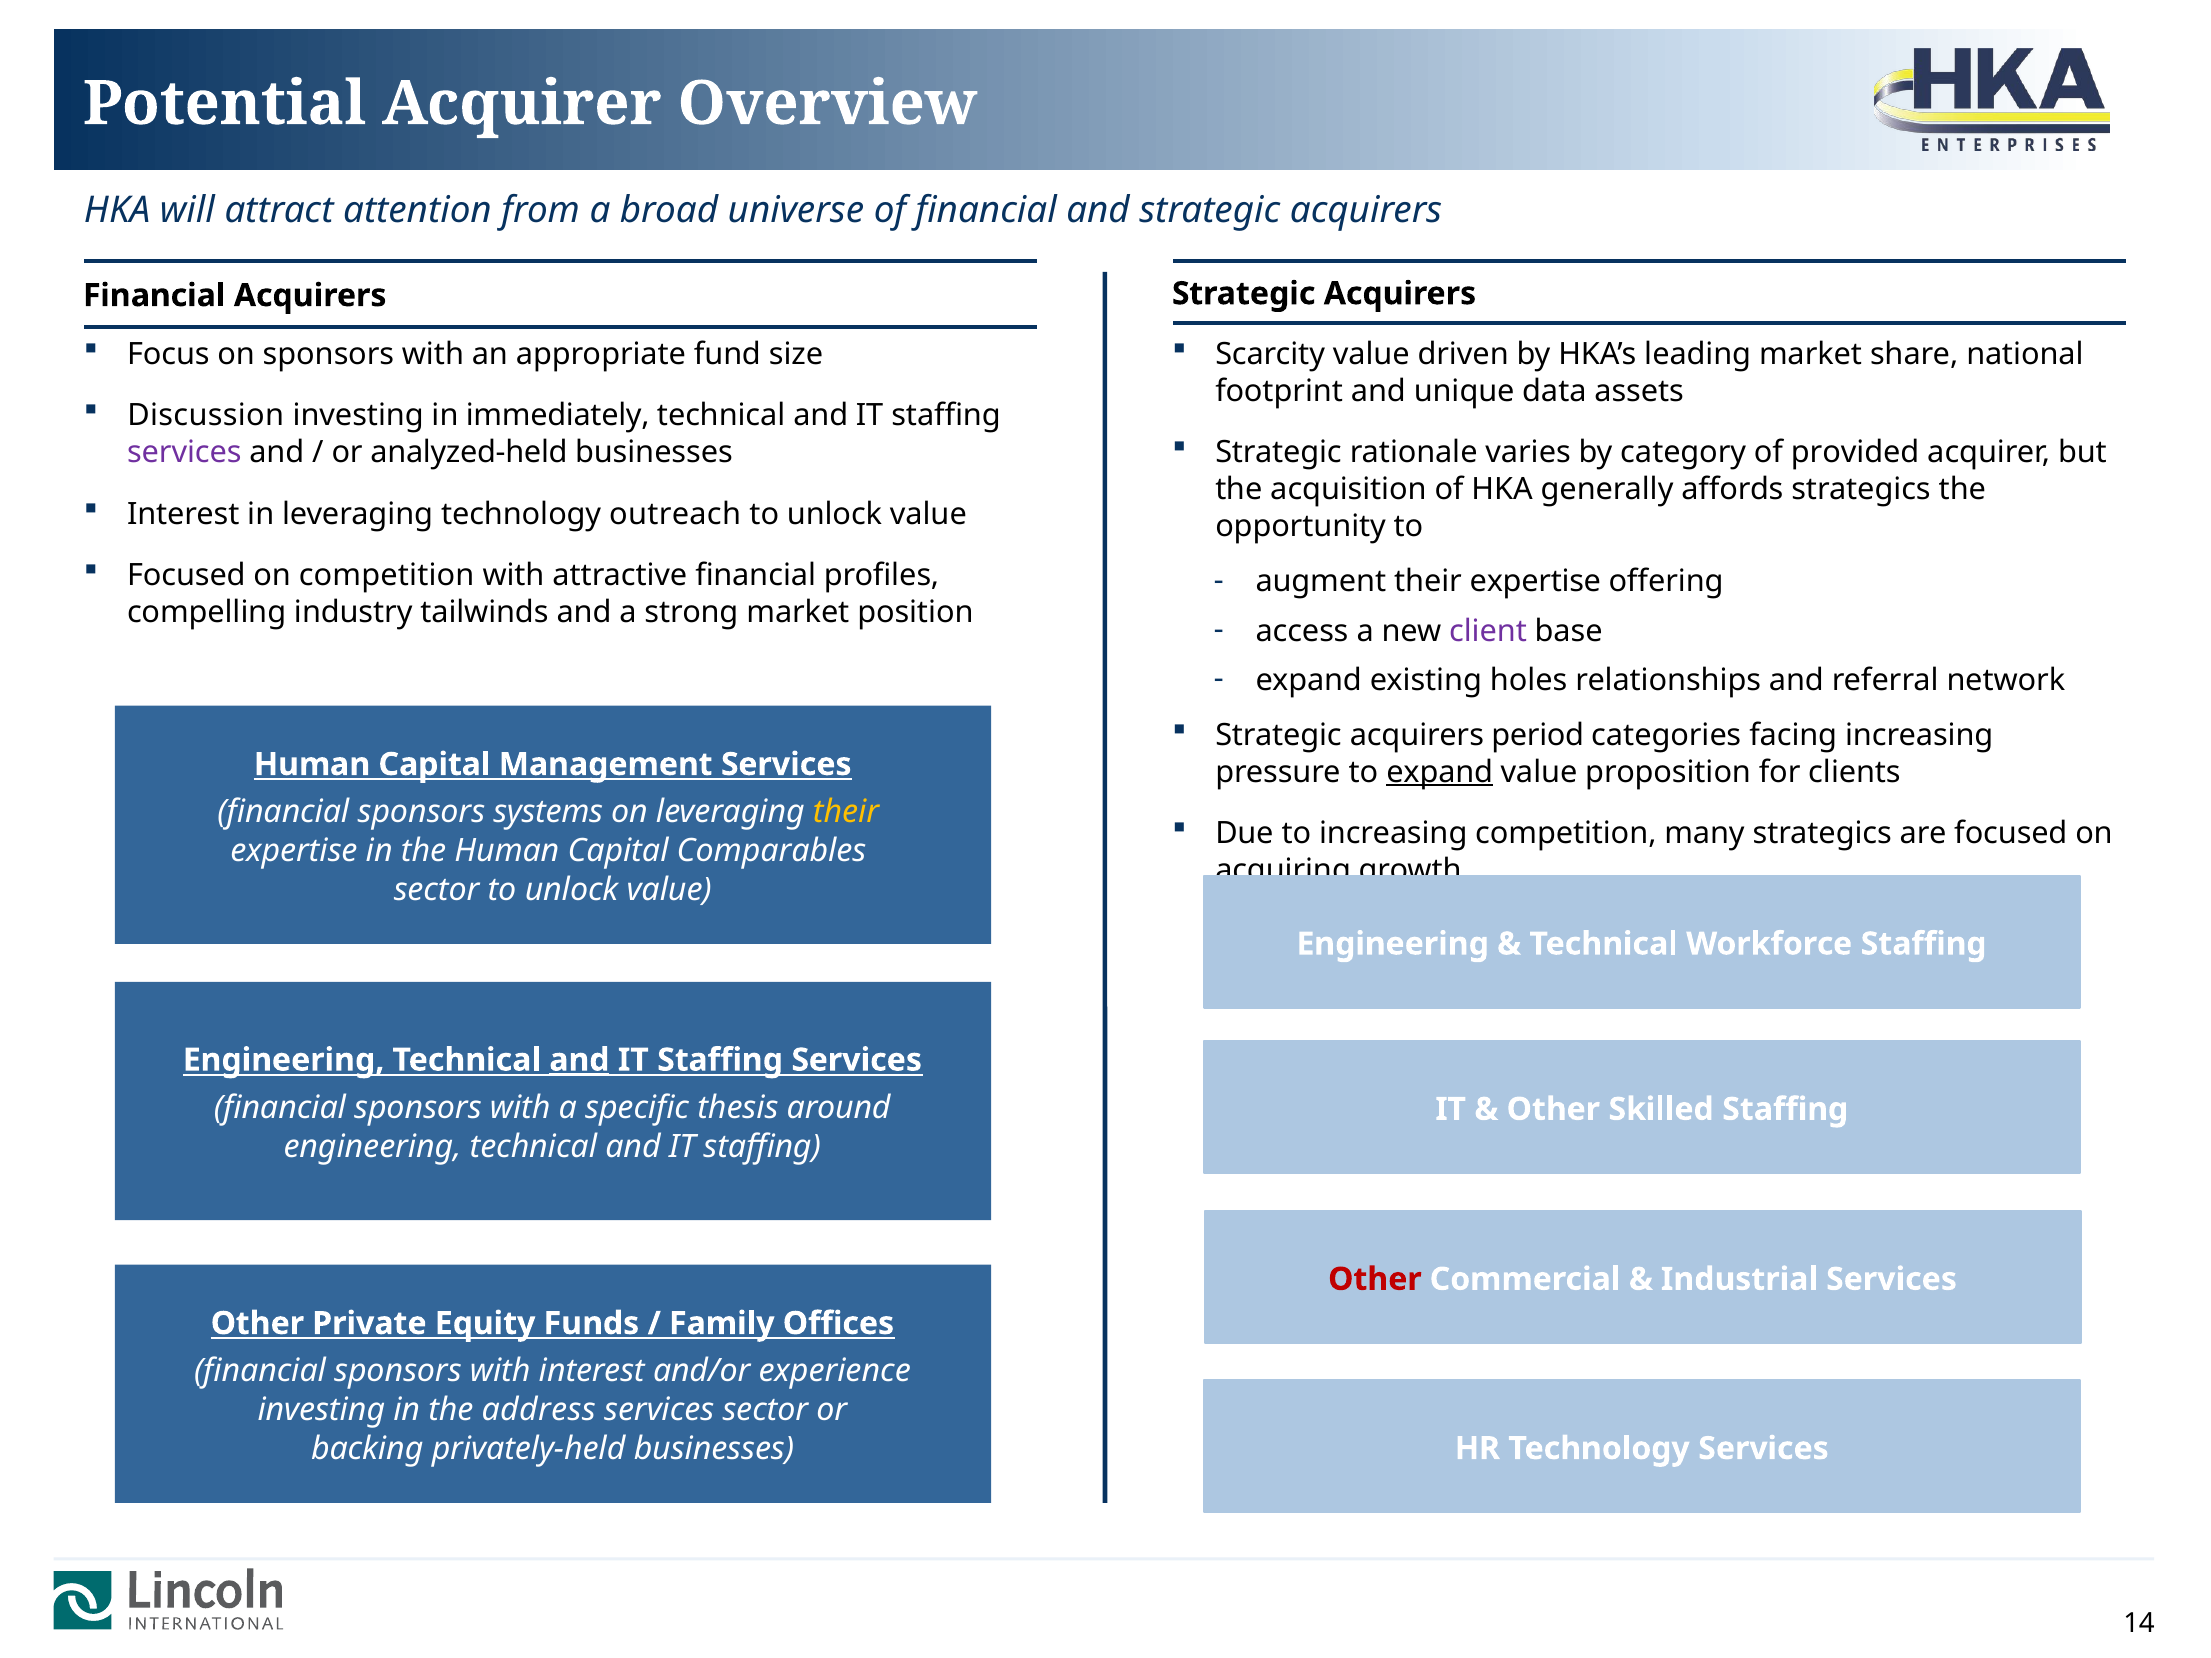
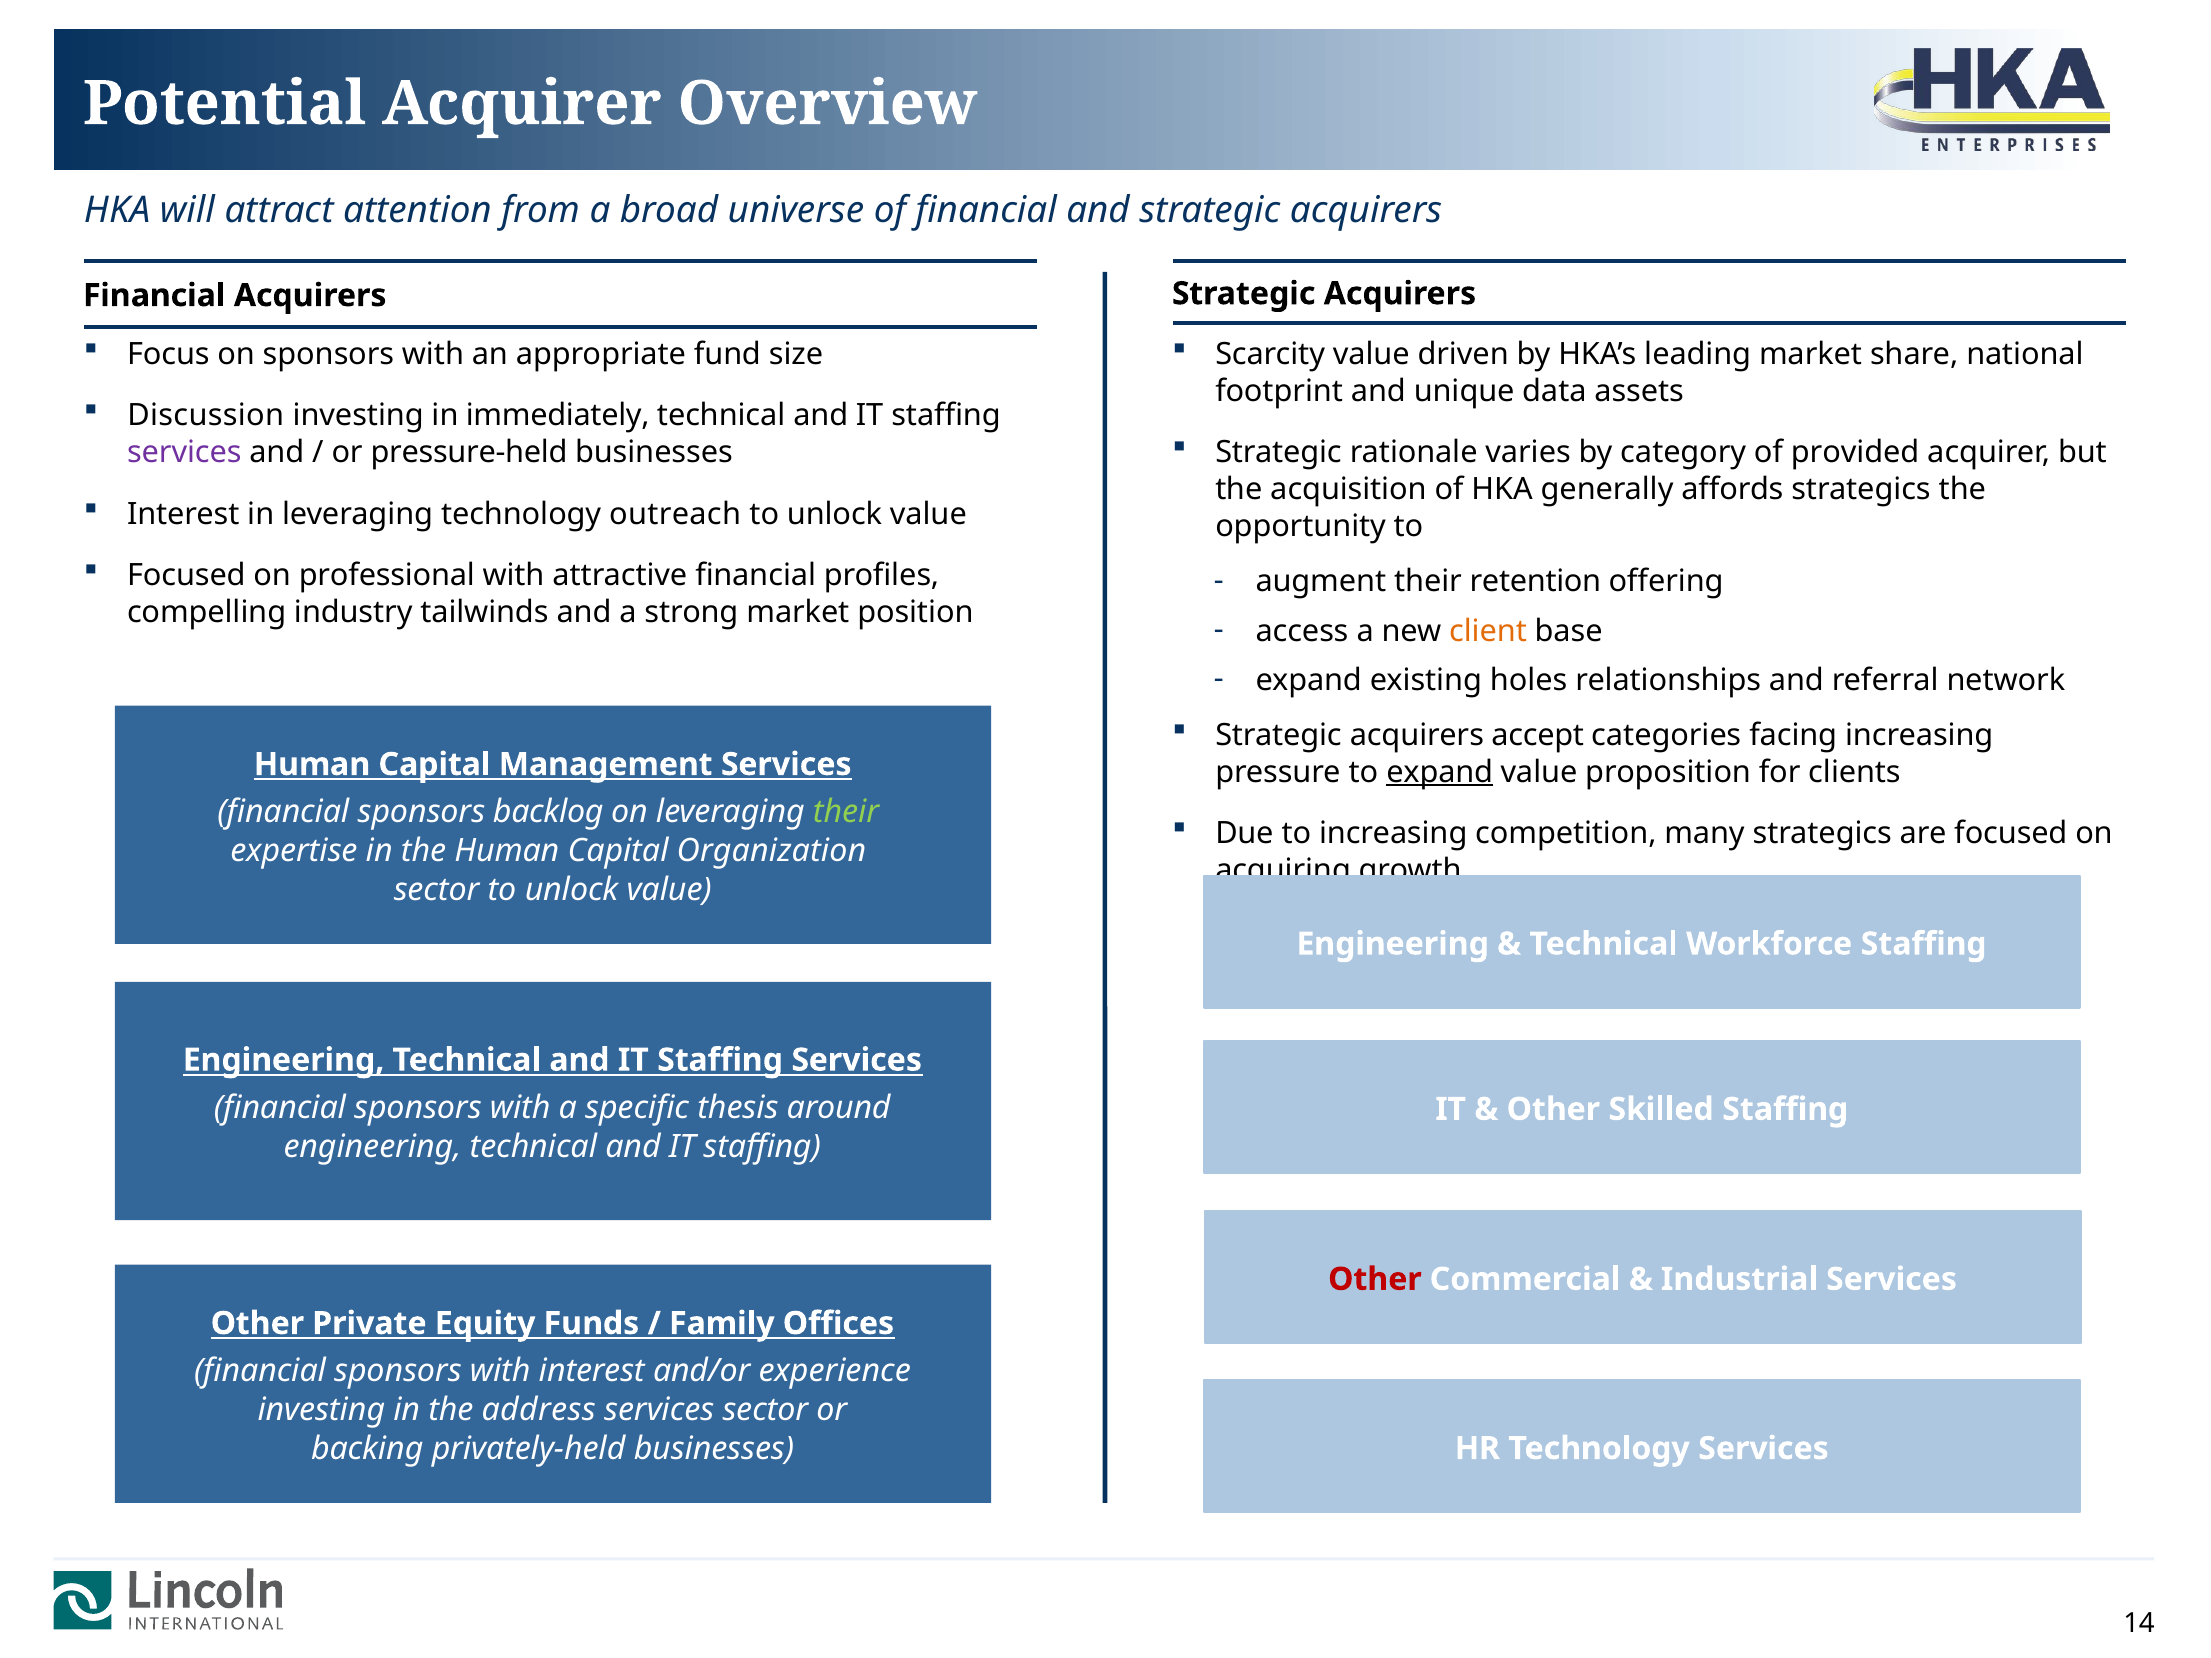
analyzed-held: analyzed-held -> pressure-held (469, 453)
on competition: competition -> professional (387, 576)
augment their expertise: expertise -> retention (1535, 582)
client colour: purple -> orange (1488, 631)
period: period -> accept (1538, 735)
systems: systems -> backlog (548, 812)
their colour: yellow -> light green (846, 812)
Comparables: Comparables -> Organization (771, 851)
and underline: present -> none (579, 1060)
